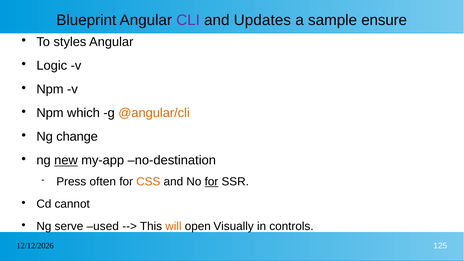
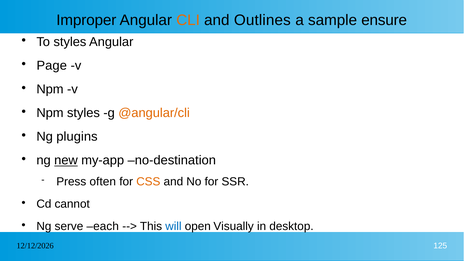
Blueprint: Blueprint -> Improper (86, 20)
CLI colour: purple -> orange (188, 20)
Updates: Updates -> Outlines (262, 20)
Logic: Logic -> Page (52, 66)
Npm which: which -> styles (83, 113)
change: change -> plugins (77, 137)
for underline: present -> none (211, 182)
used: used -> each (103, 226)
will colour: orange -> blue (173, 226)
controls: controls -> desktop (291, 226)
